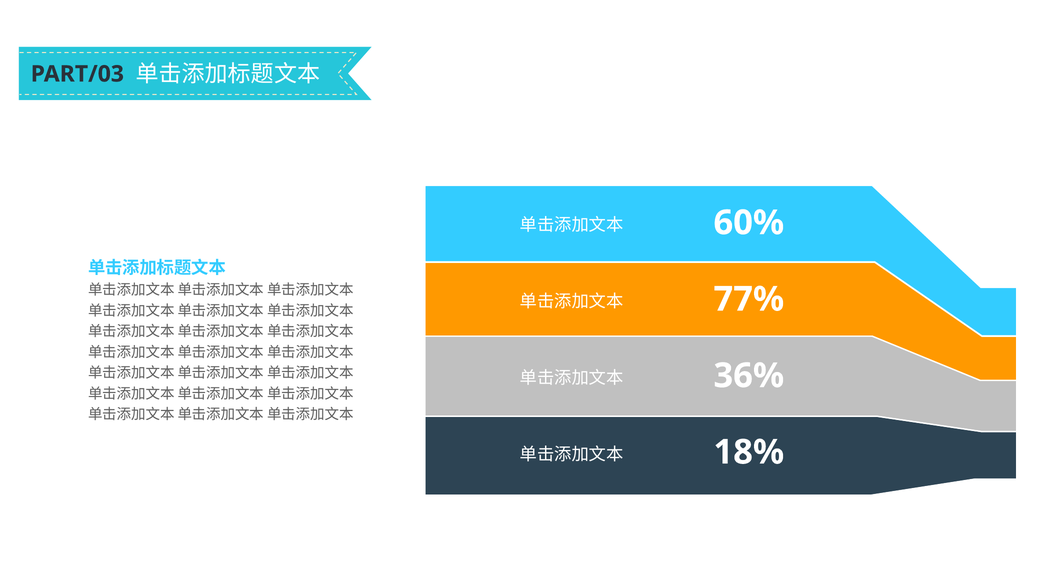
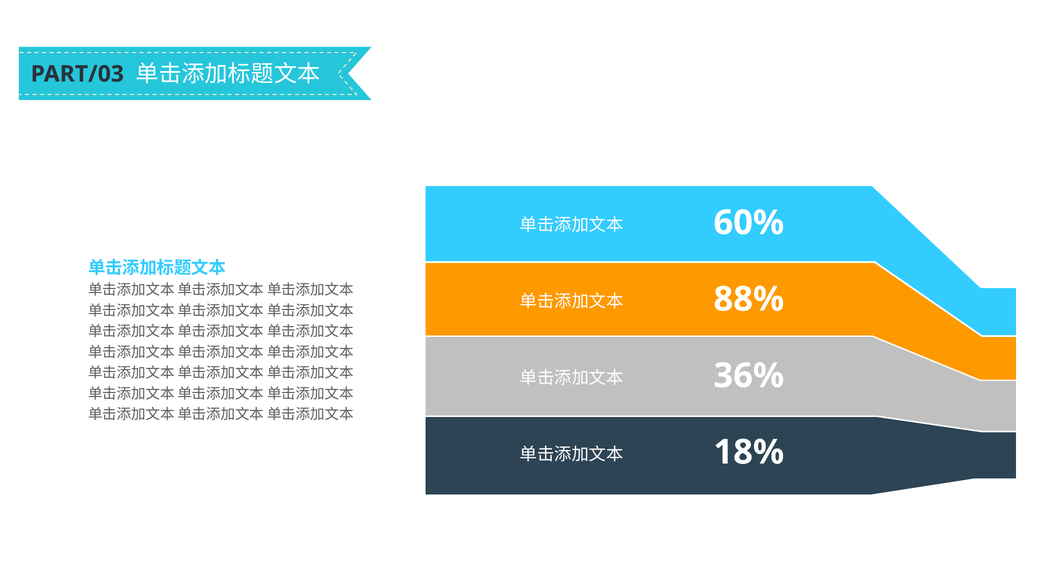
77%: 77% -> 88% (749, 299)
